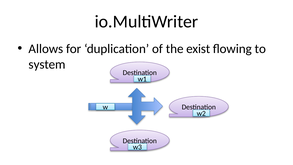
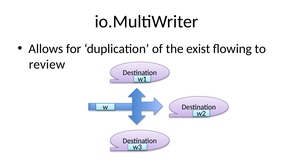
system: system -> review (47, 64)
